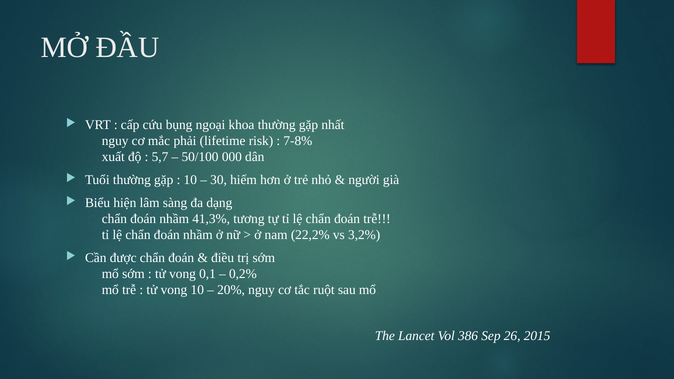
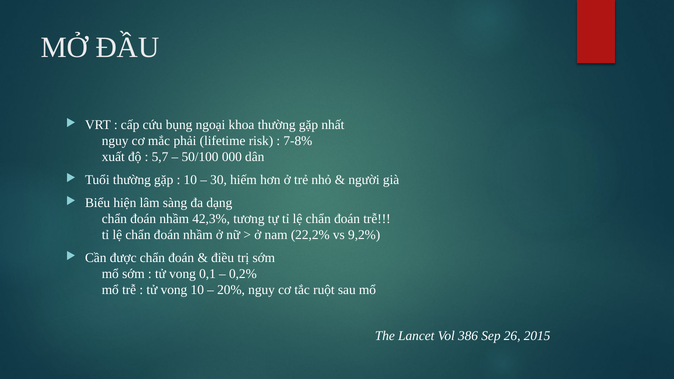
41,3%: 41,3% -> 42,3% (211, 219)
3,2%: 3,2% -> 9,2% (364, 235)
